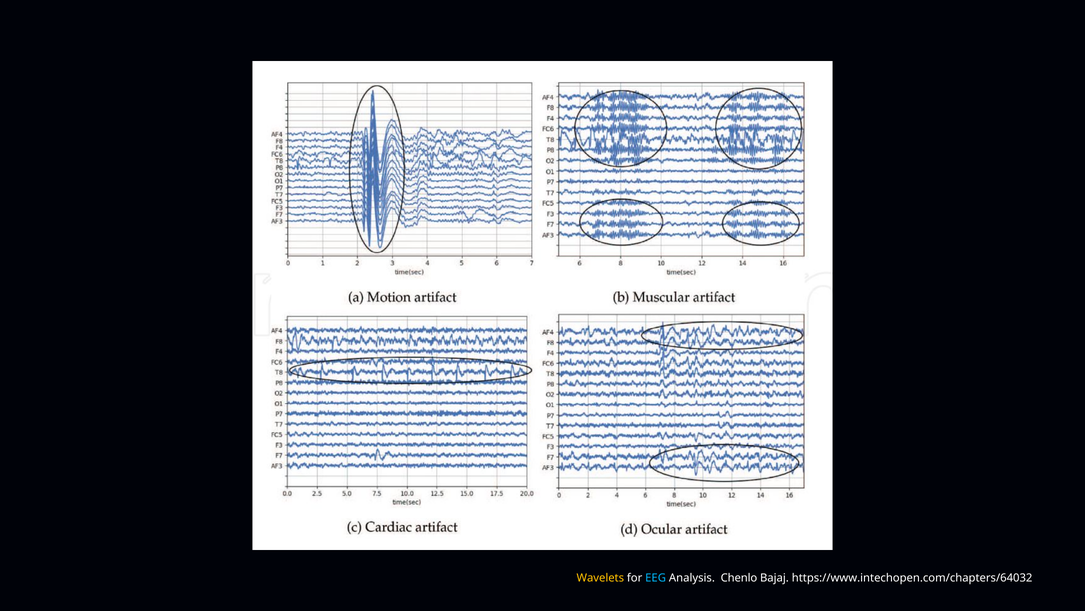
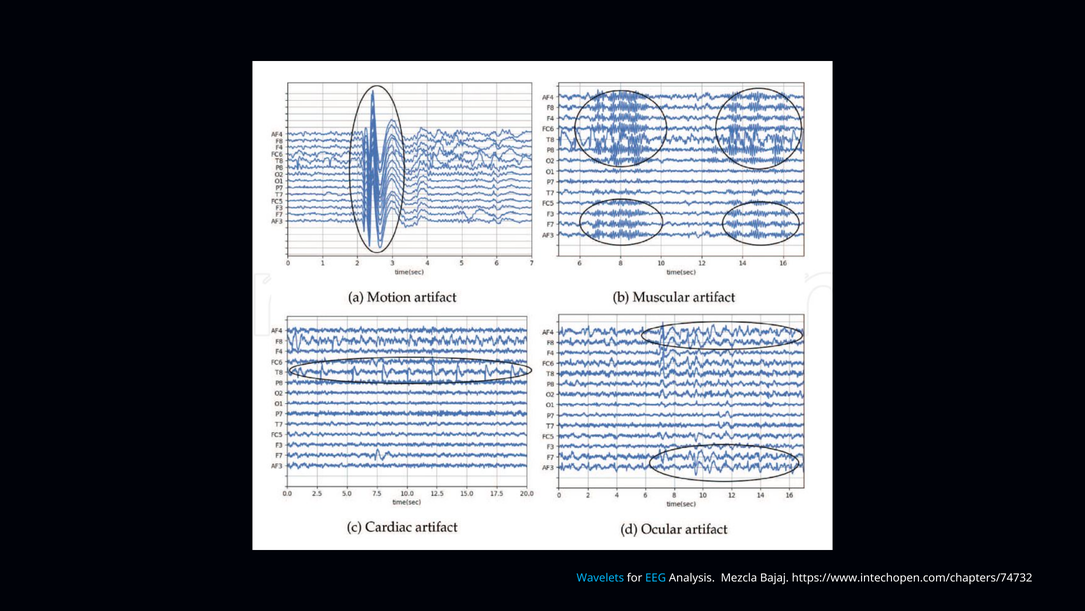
Wavelets colour: yellow -> light blue (600, 577)
Chenlo: Chenlo -> Mezcla (739, 577)
https://www.intechopen.com/chapters/64032: https://www.intechopen.com/chapters/64032 -> https://www.intechopen.com/chapters/74732 (912, 577)
